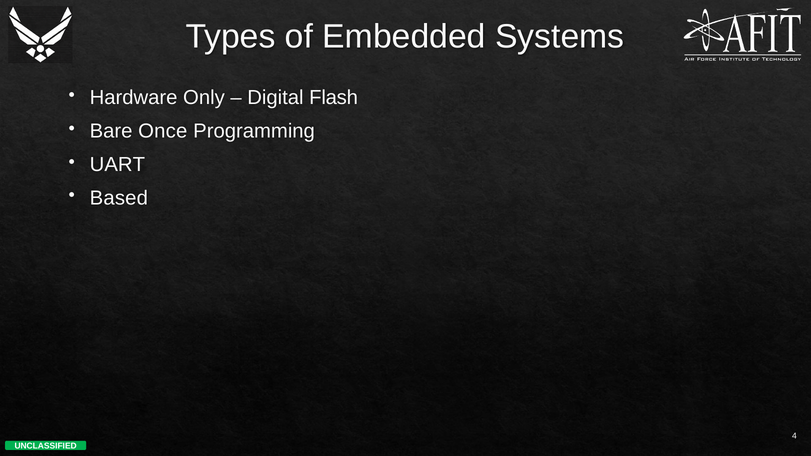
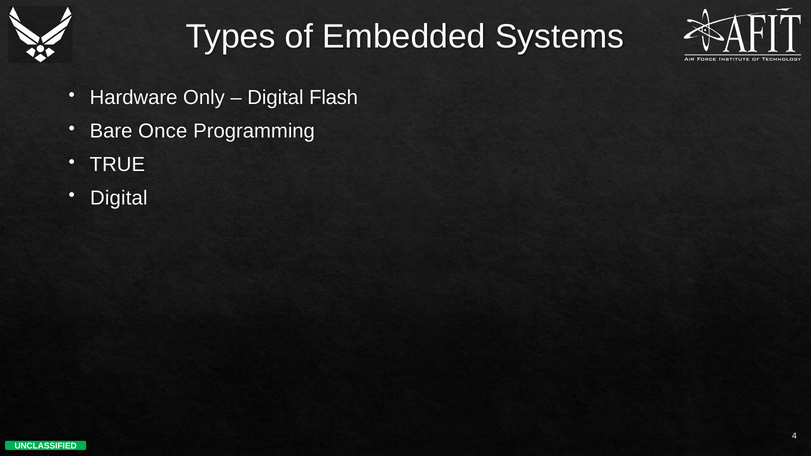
UART: UART -> TRUE (117, 165)
Based: Based -> Digital (119, 198)
